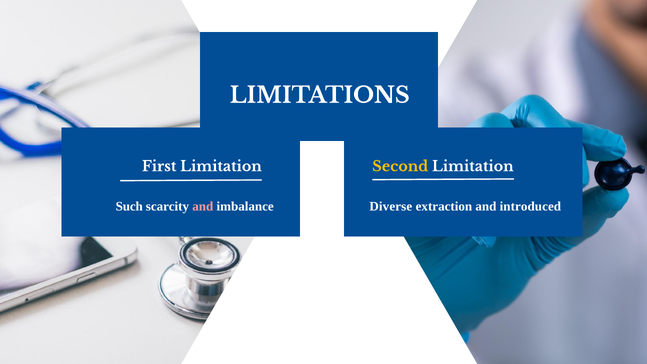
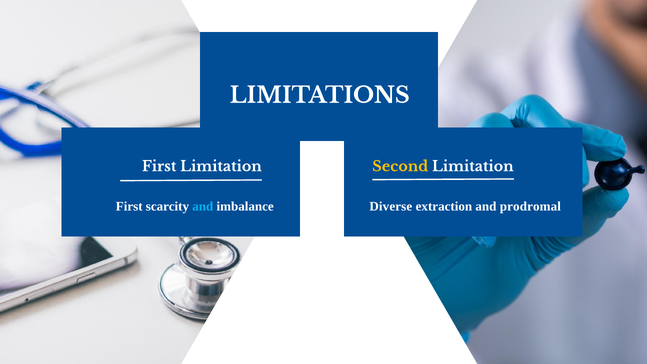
Such: Such -> First (129, 206)
and colour: pink -> light blue (203, 206)
introduced: introduced -> prodromal (530, 206)
